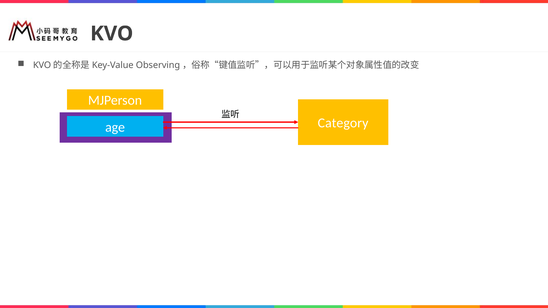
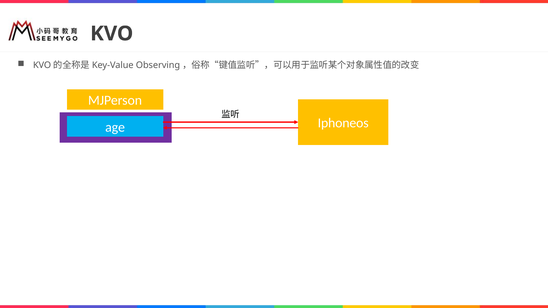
Category: Category -> Iphoneos (343, 123)
